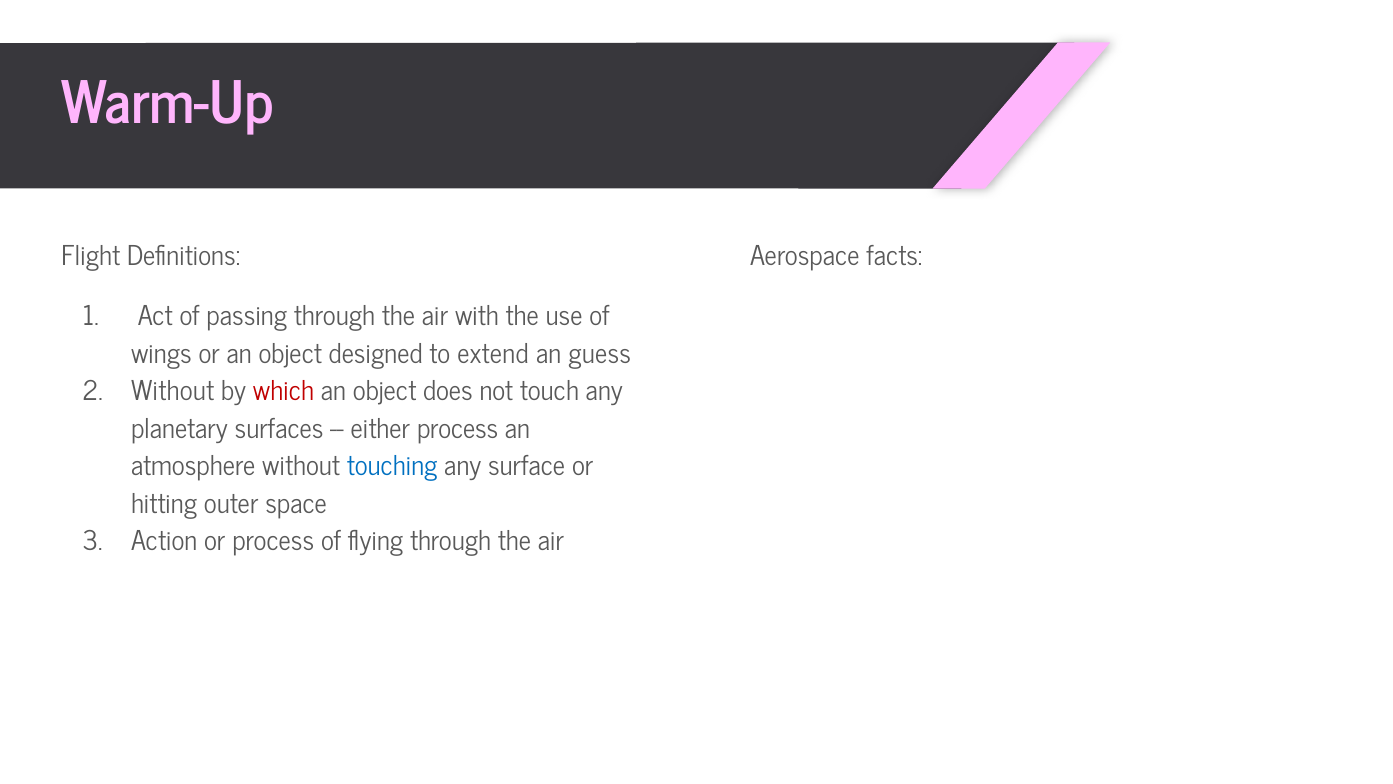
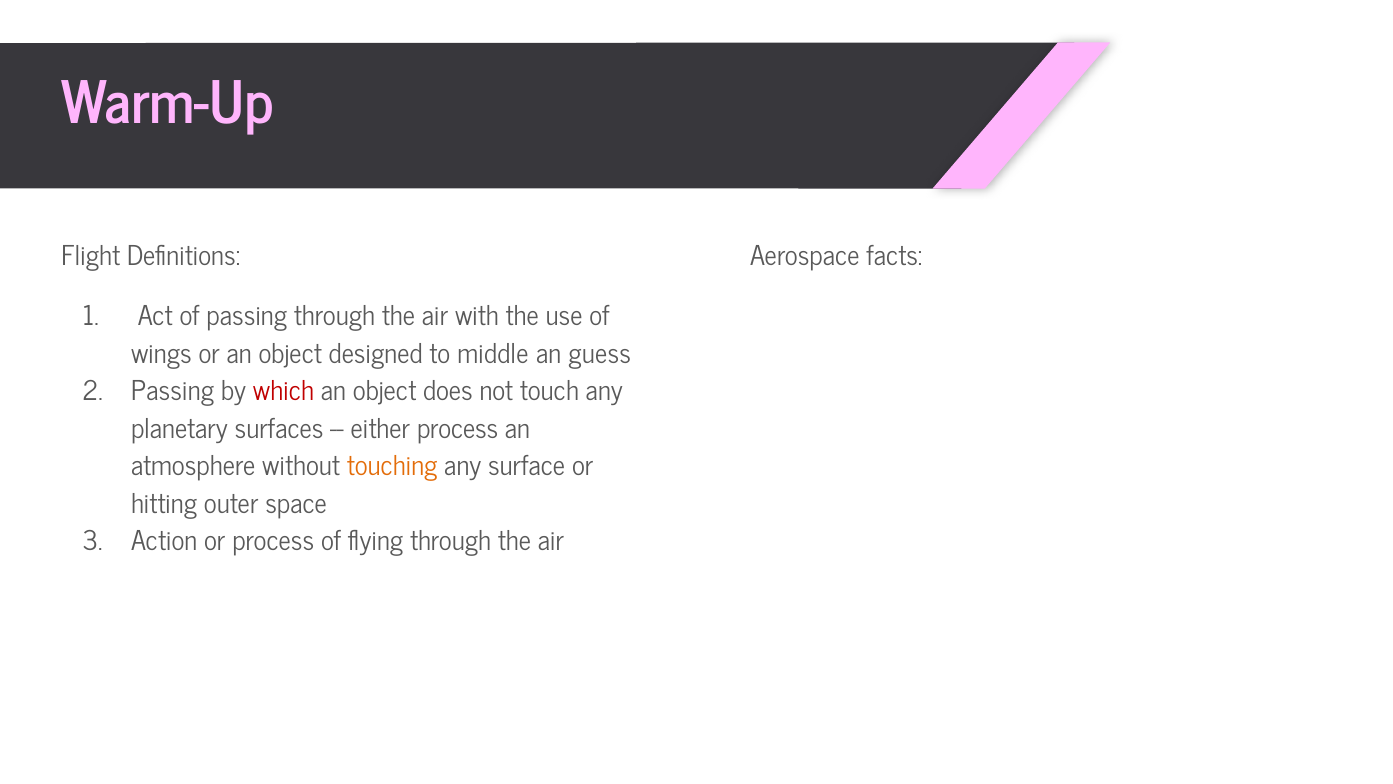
extend: extend -> middle (493, 354)
Without: Without -> Passing (173, 392)
touching colour: blue -> orange (392, 466)
